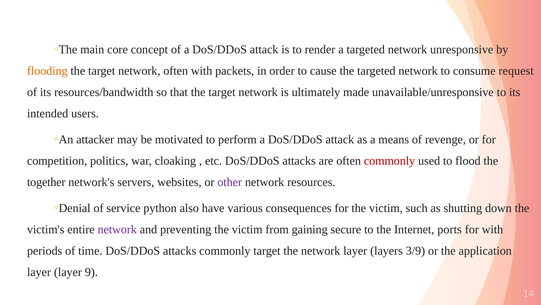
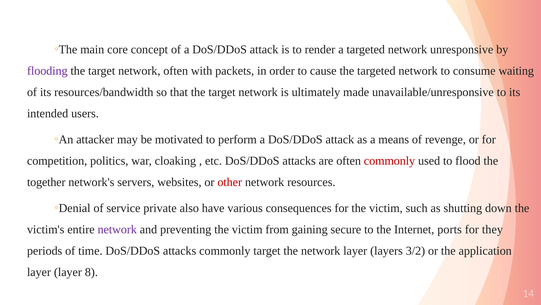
flooding colour: orange -> purple (47, 71)
request: request -> waiting (516, 71)
other colour: purple -> red (230, 182)
python: python -> private (160, 208)
for with: with -> they (492, 229)
3/9: 3/9 -> 3/2 (415, 250)
9: 9 -> 8 (91, 272)
